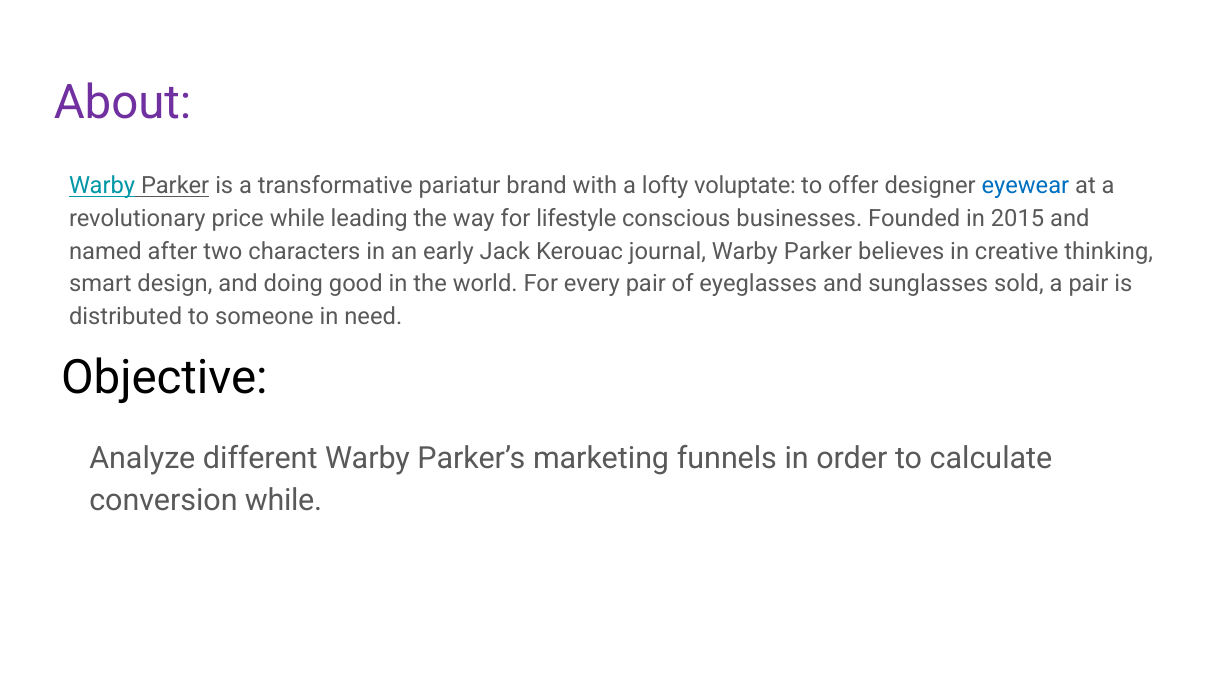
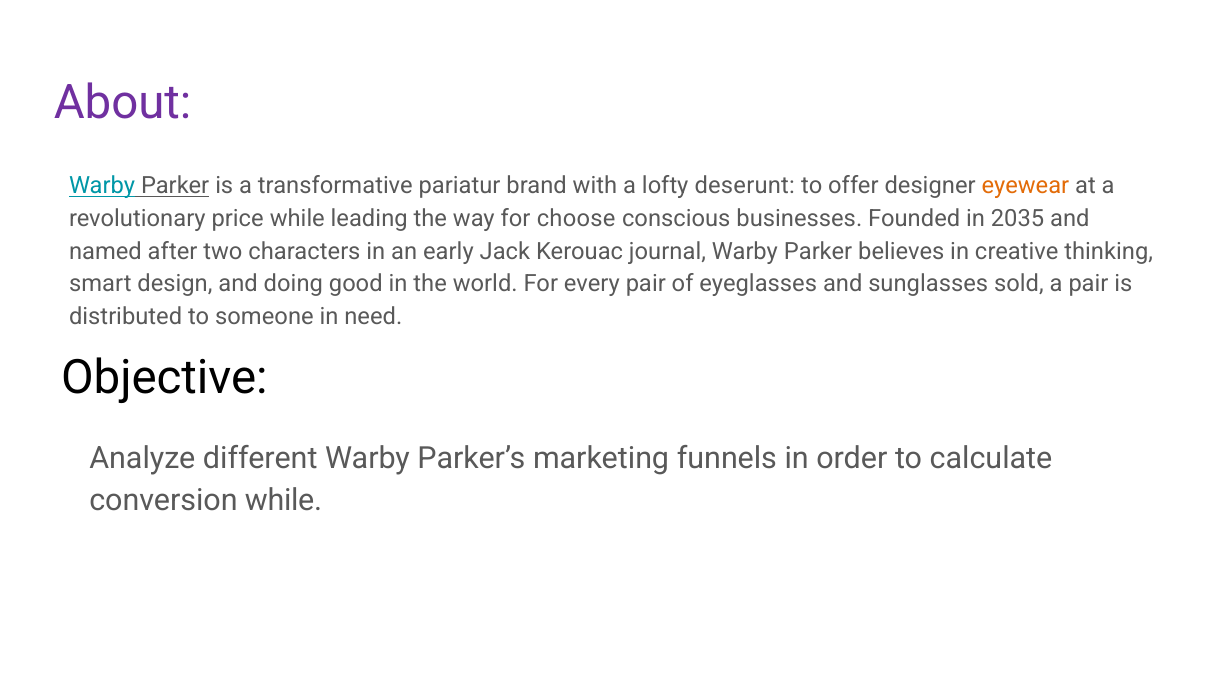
voluptate: voluptate -> deserunt (745, 186)
eyewear colour: blue -> orange (1025, 186)
lifestyle: lifestyle -> choose (576, 219)
2015: 2015 -> 2035 (1018, 219)
